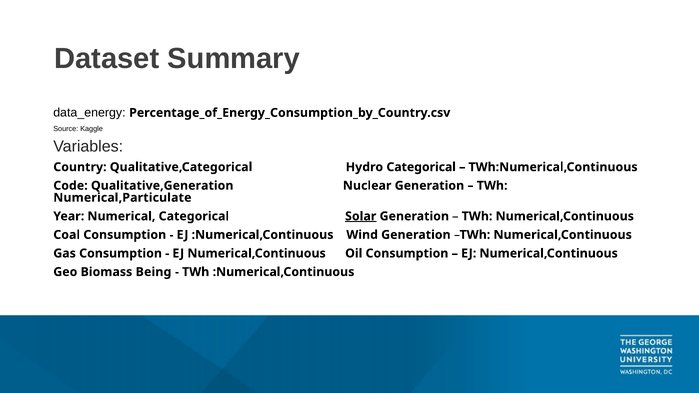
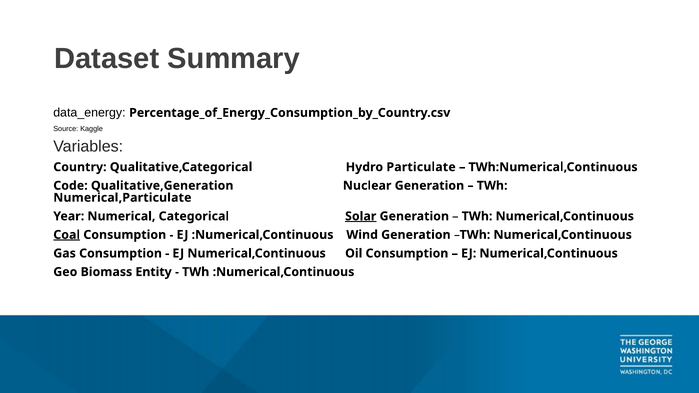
Hydro Categorical: Categorical -> Particulate (421, 167)
Coal underline: none -> present (67, 235)
Being: Being -> Entity (154, 272)
